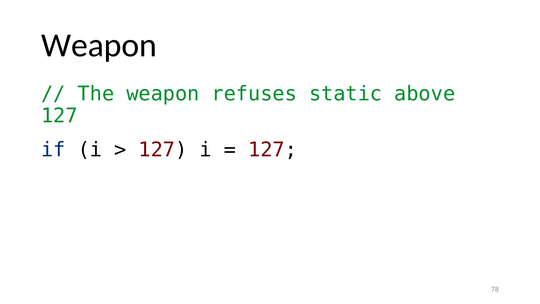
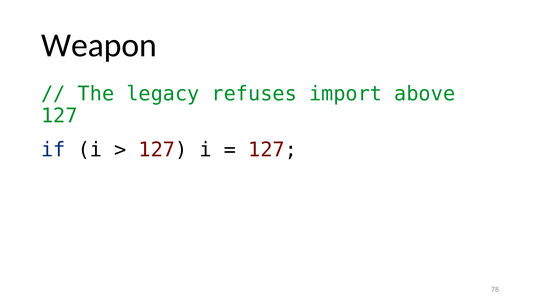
The weapon: weapon -> legacy (163, 94)
static: static -> import (346, 94)
